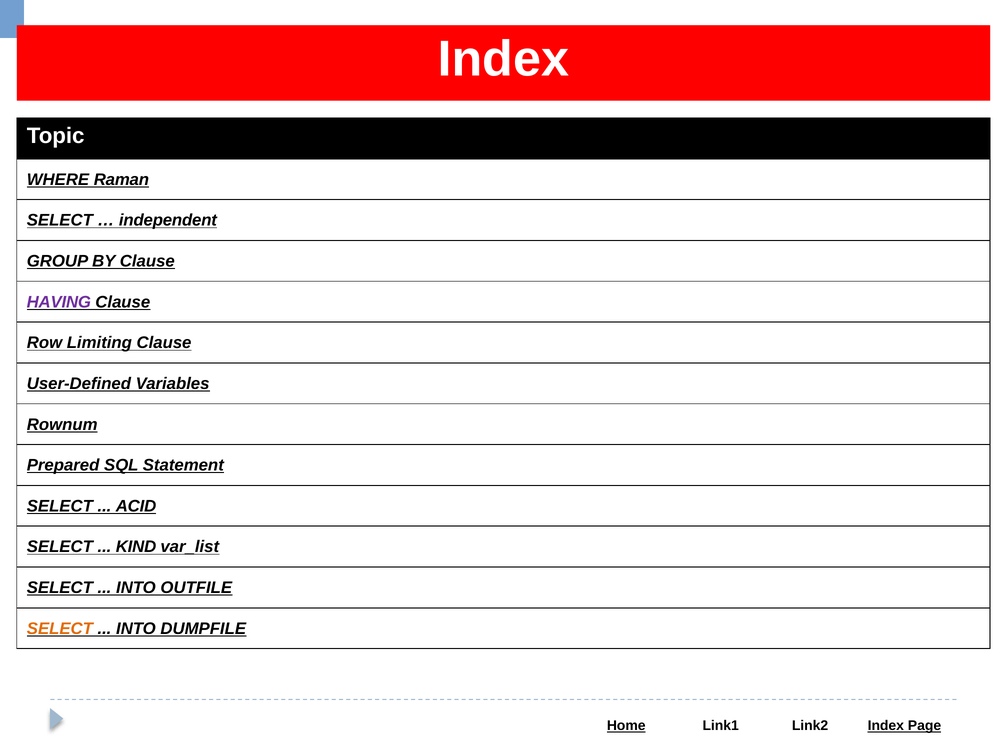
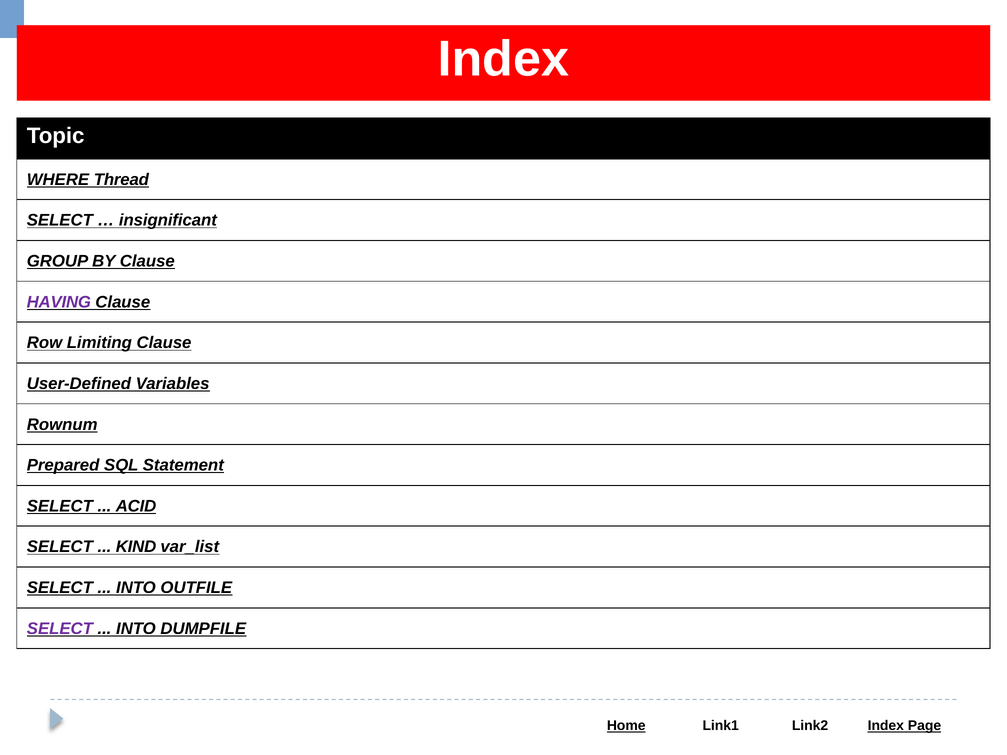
Raman: Raman -> Thread (121, 180)
independent: independent -> insignificant (168, 220)
SELECT colour: orange -> purple (60, 629)
